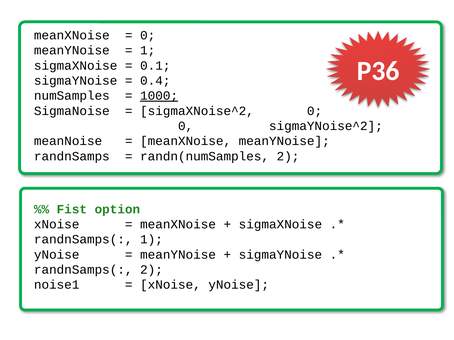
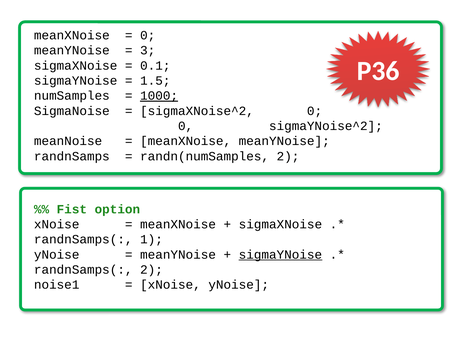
1: 1 -> 3 (148, 51)
0.4: 0.4 -> 1.5 (155, 81)
sigmaYNoise underline: none -> present (280, 255)
